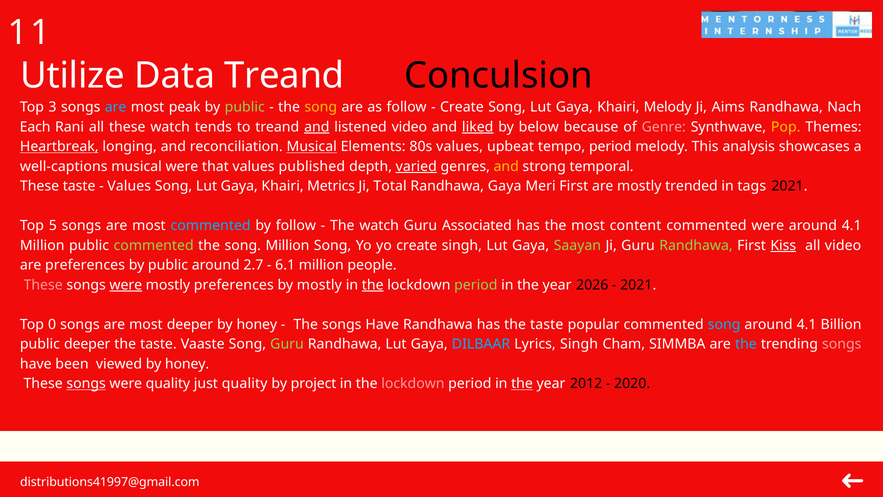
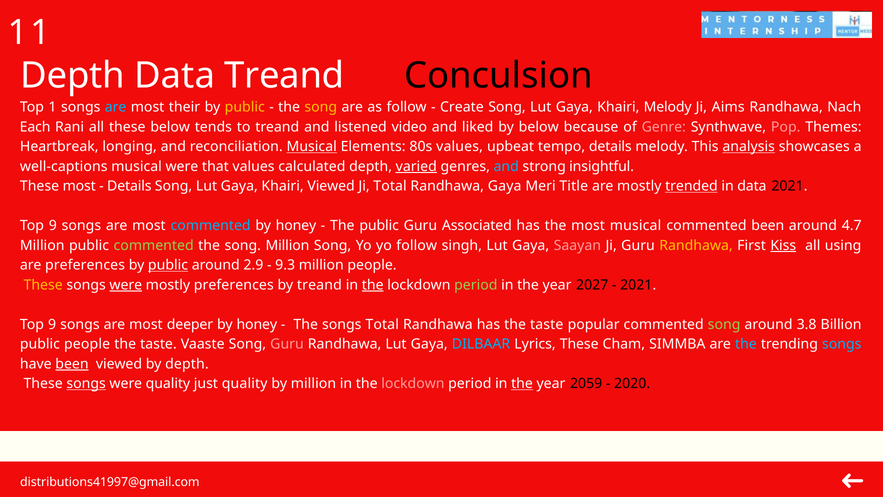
Utilize: Utilize -> Depth (73, 76)
3: 3 -> 1 (53, 107)
peak: peak -> their (185, 107)
public colour: light green -> yellow (245, 107)
these watch: watch -> below (170, 127)
and underline: present -> none (317, 127)
liked underline: present -> none (478, 127)
Pop colour: yellow -> pink (786, 127)
Heartbreak underline: present -> none (59, 147)
tempo period: period -> details (610, 147)
analysis underline: none -> present (749, 147)
published: published -> calculated (312, 166)
and colour: yellow -> light blue (506, 166)
temporal: temporal -> insightful (602, 166)
These taste: taste -> most (79, 186)
Values: Values -> Details (129, 186)
Khairi Metrics: Metrics -> Viewed (331, 186)
Meri First: First -> Title (574, 186)
trended underline: none -> present (691, 186)
in tags: tags -> data (752, 186)
5: 5 -> 9 (53, 226)
follow: follow -> honey (296, 226)
The watch: watch -> public (379, 226)
most content: content -> musical (636, 226)
commented were: were -> been (768, 226)
4.1: 4.1 -> 4.7 (852, 226)
yo create: create -> follow (417, 245)
Saayan colour: light green -> pink (577, 245)
Randhawa colour: light green -> yellow (696, 245)
all video: video -> using (843, 245)
public underline: none -> present (168, 265)
2.7: 2.7 -> 2.9 (253, 265)
6.1: 6.1 -> 9.3 (285, 265)
These colour: pink -> yellow (43, 285)
by mostly: mostly -> treand (319, 285)
2026: 2026 -> 2027 (592, 285)
0: 0 -> 9 (52, 324)
The songs Have: Have -> Total (382, 324)
song colour: light blue -> light green (724, 324)
4.1: 4.1 -> 3.8 (807, 324)
public deeper: deeper -> people (87, 344)
Guru colour: light green -> pink (287, 344)
Lyrics Singh: Singh -> These (579, 344)
songs colour: pink -> light blue (842, 344)
been underline: none -> present (72, 364)
viewed by honey: honey -> depth (187, 364)
by project: project -> million (313, 383)
2012: 2012 -> 2059 (586, 383)
